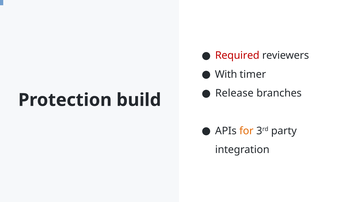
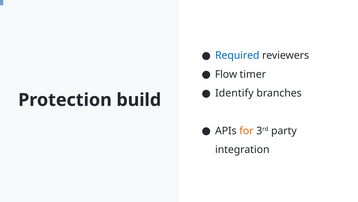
Required colour: red -> blue (237, 55)
With: With -> Flow (226, 74)
Release: Release -> Identify (234, 93)
